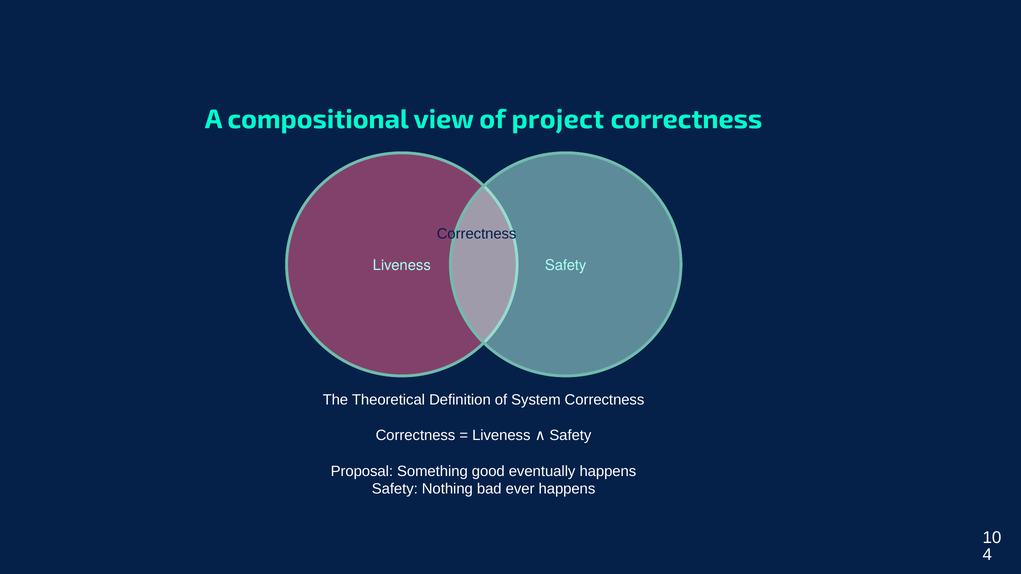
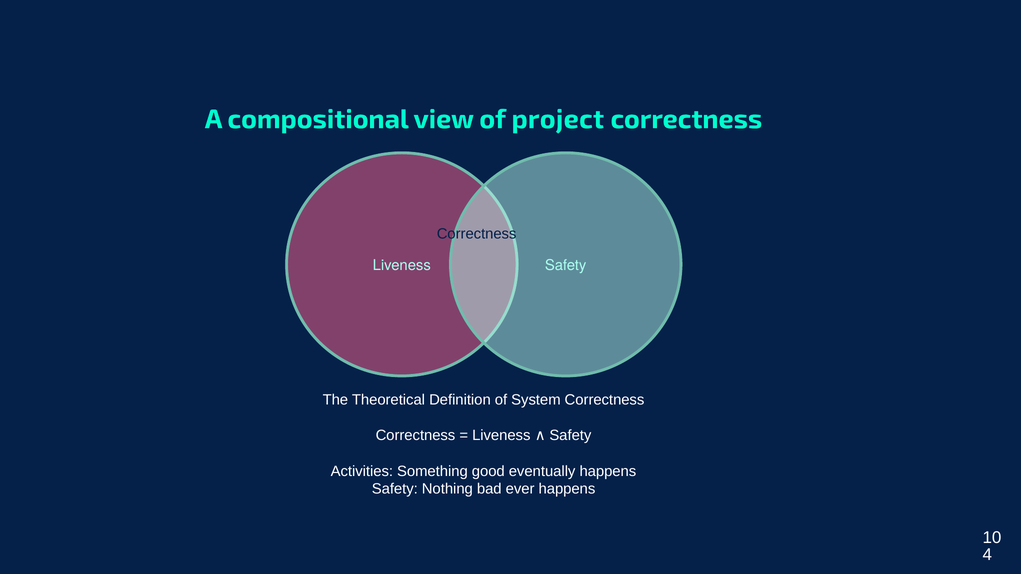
Proposal: Proposal -> Activities (362, 471)
